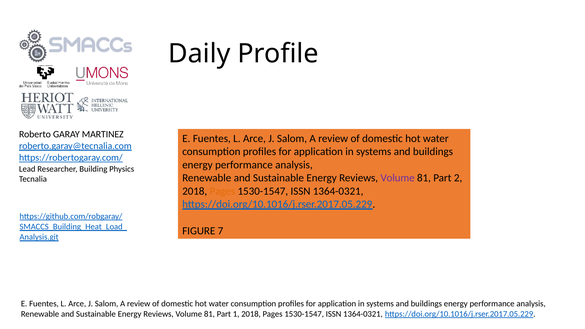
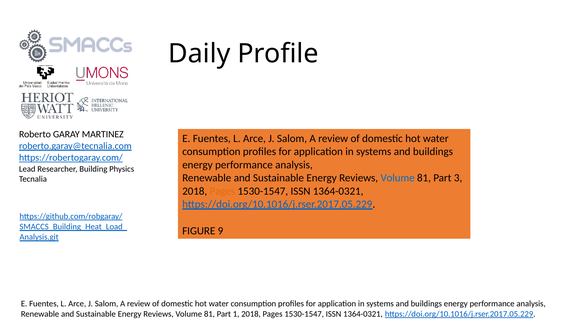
Volume colour: purple -> blue (398, 178)
2: 2 -> 3 (458, 178)
7: 7 -> 9 (221, 231)
